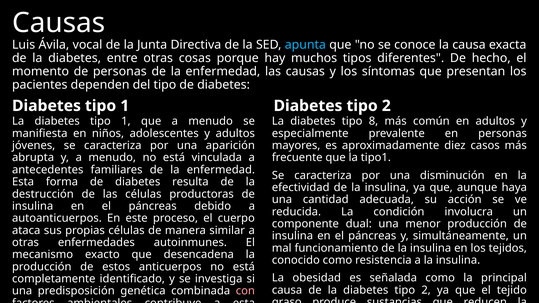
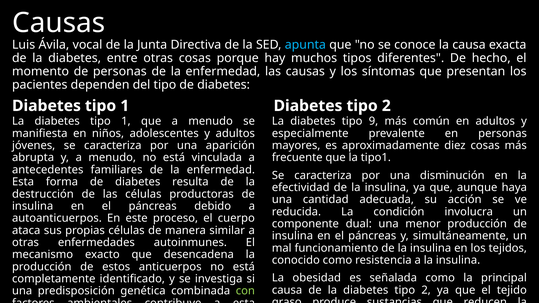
8: 8 -> 9 (373, 121)
diez casos: casos -> cosas (485, 146)
con colour: pink -> light green (245, 291)
